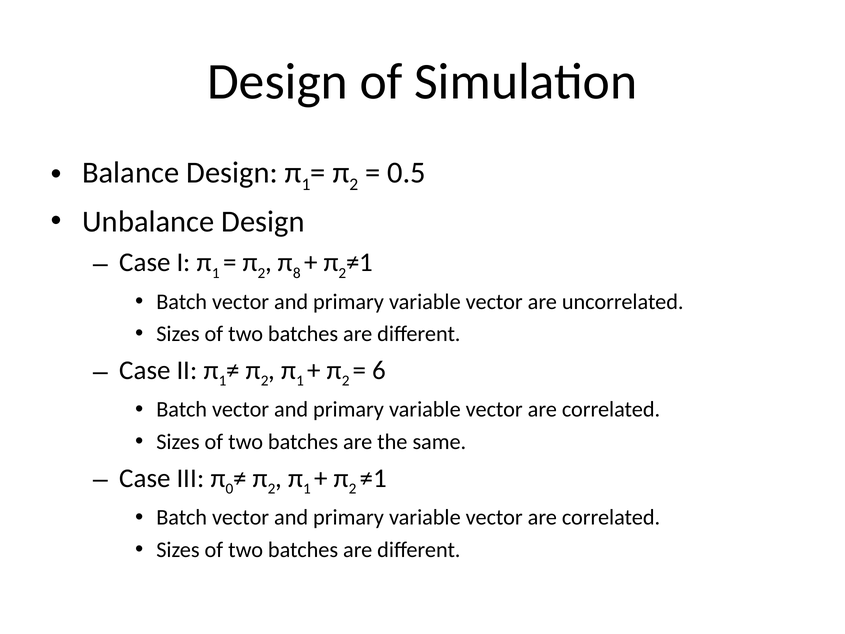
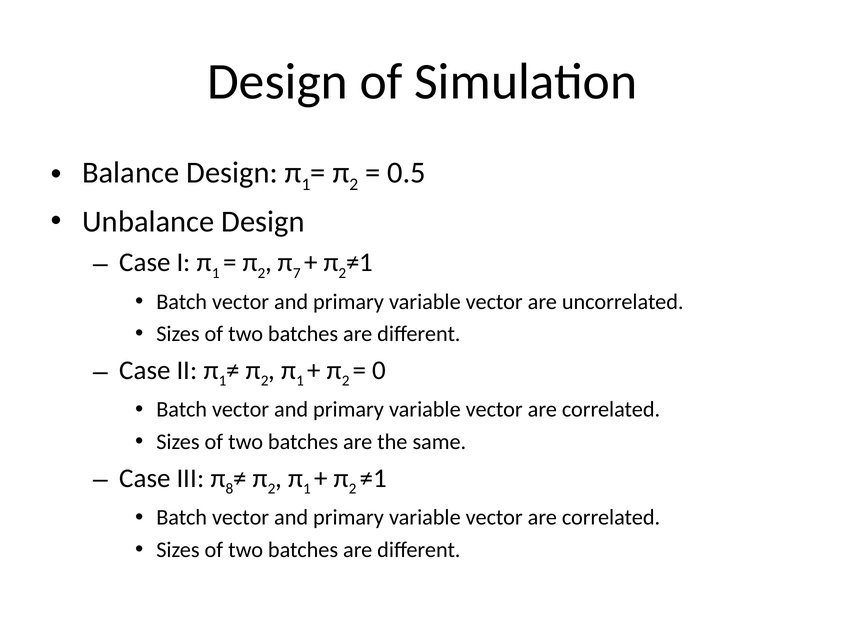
8: 8 -> 7 (297, 273)
6: 6 -> 0 (379, 370)
0: 0 -> 8 (229, 489)
